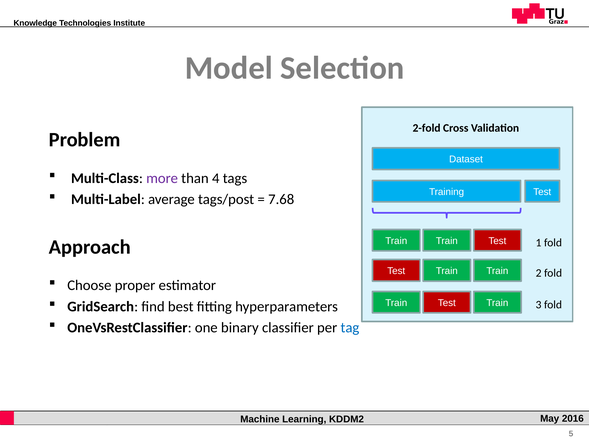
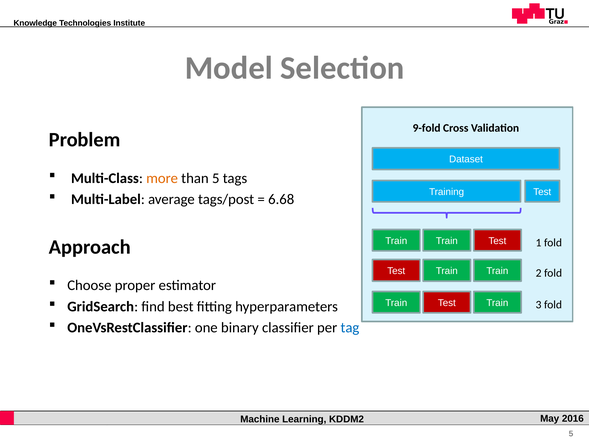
2-fold: 2-fold -> 9-fold (427, 128)
more colour: purple -> orange (162, 178)
than 4: 4 -> 5 (216, 178)
7.68: 7.68 -> 6.68 (281, 199)
